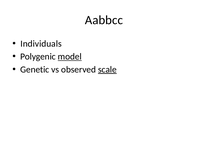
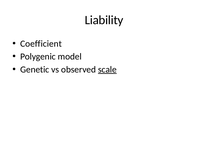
Aabbcc: Aabbcc -> Liability (104, 20)
Individuals: Individuals -> Coefficient (41, 44)
model underline: present -> none (70, 57)
